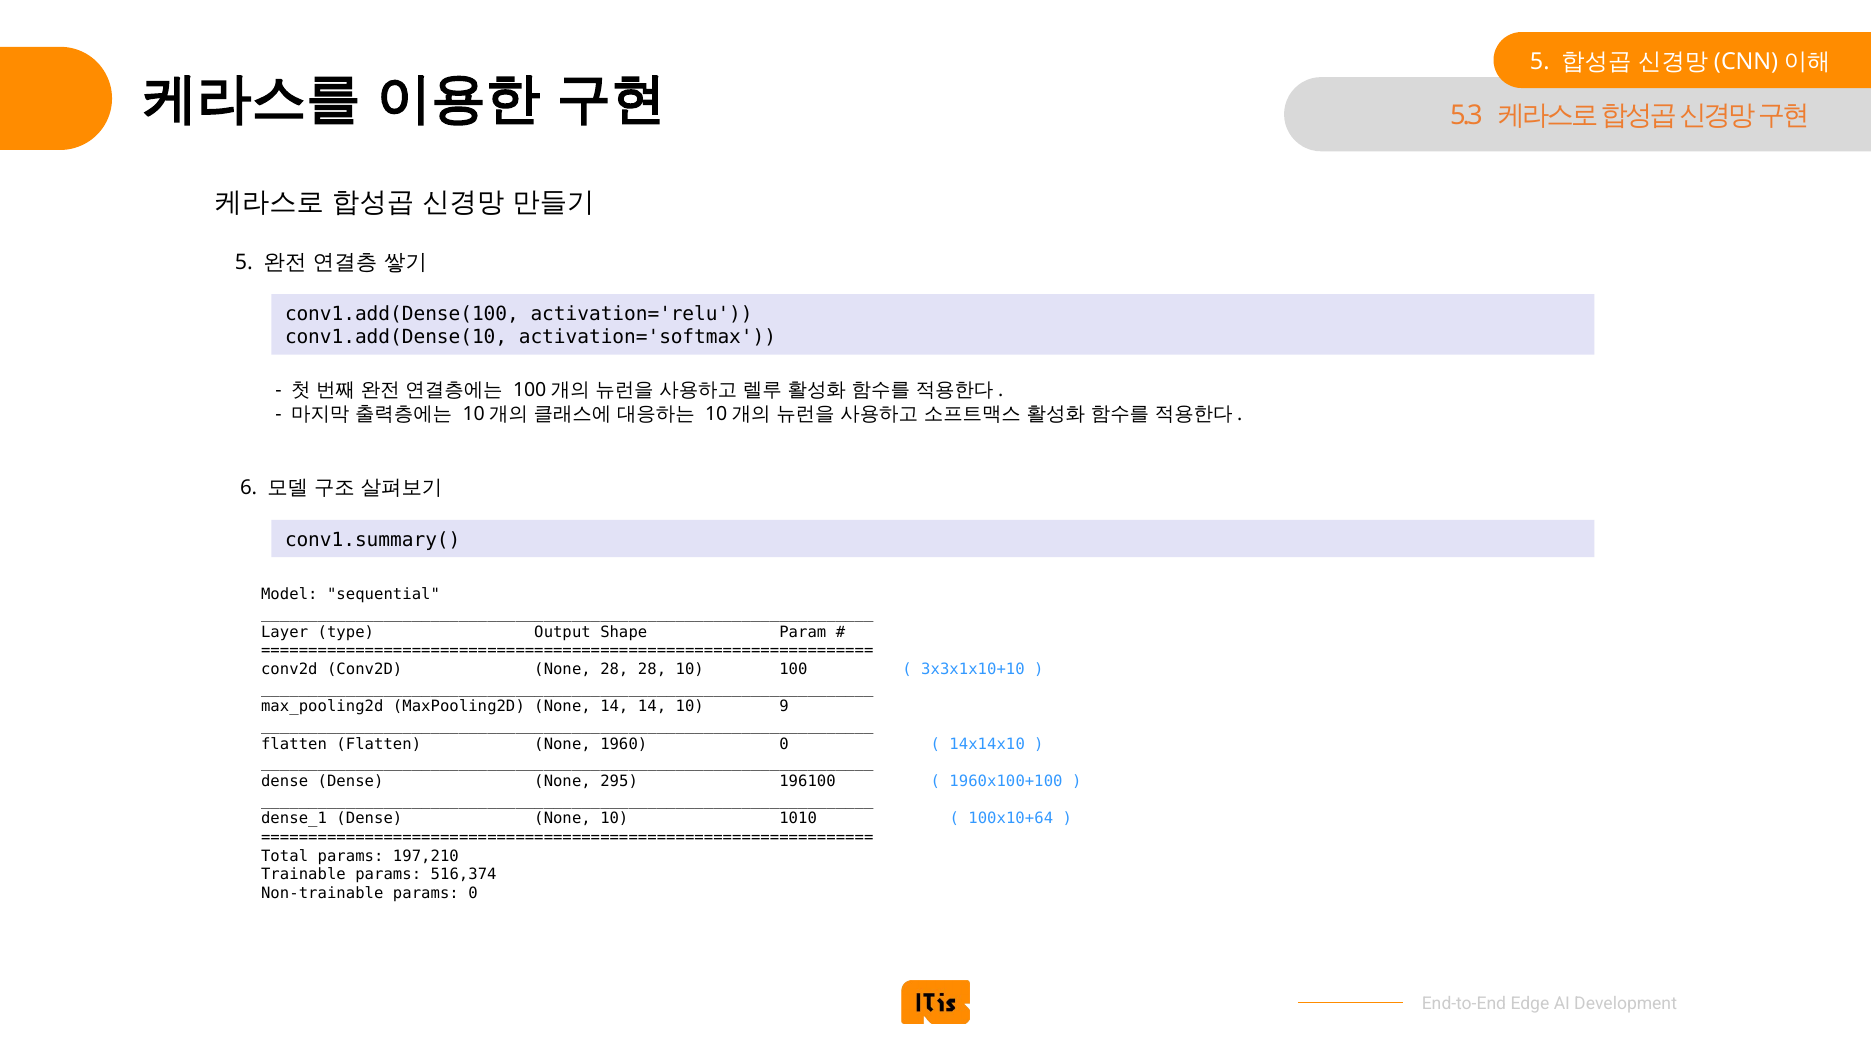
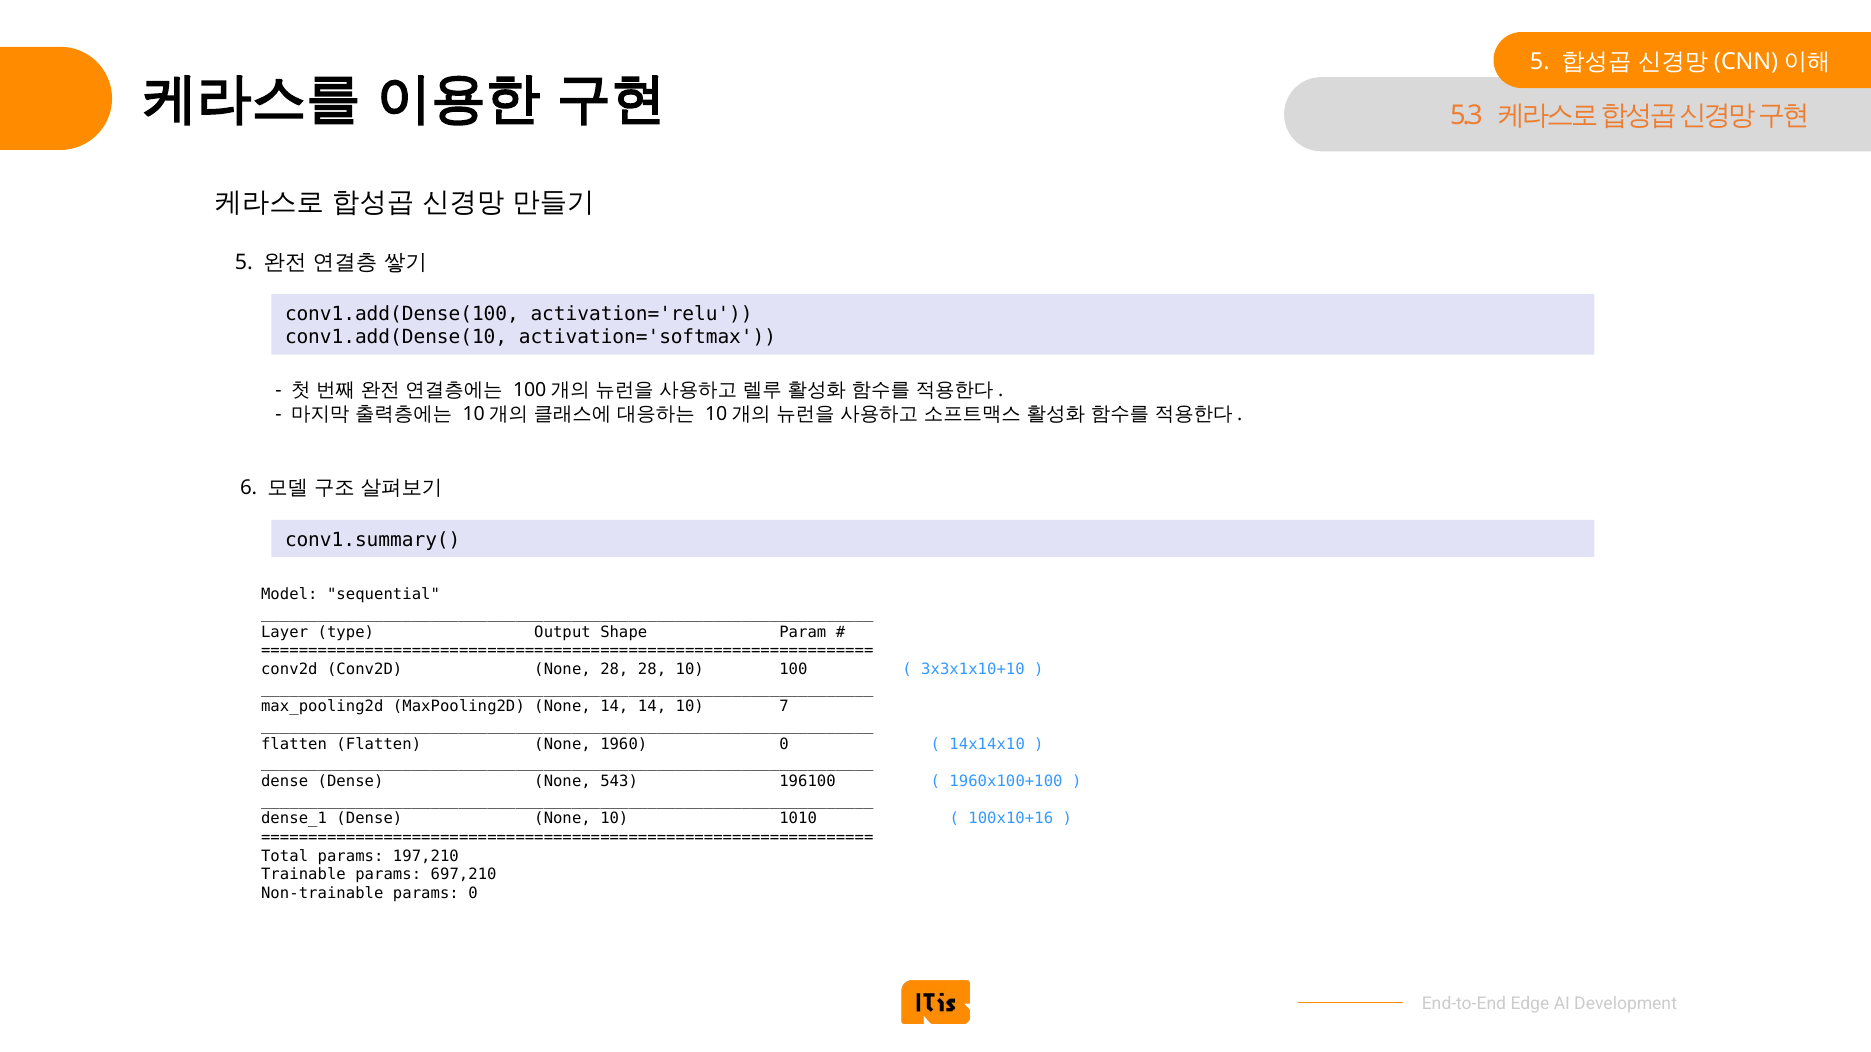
9: 9 -> 7 (784, 707)
295: 295 -> 543 (619, 782)
100x10+64: 100x10+64 -> 100x10+16 (1011, 819)
516,374: 516,374 -> 697,210 (464, 875)
